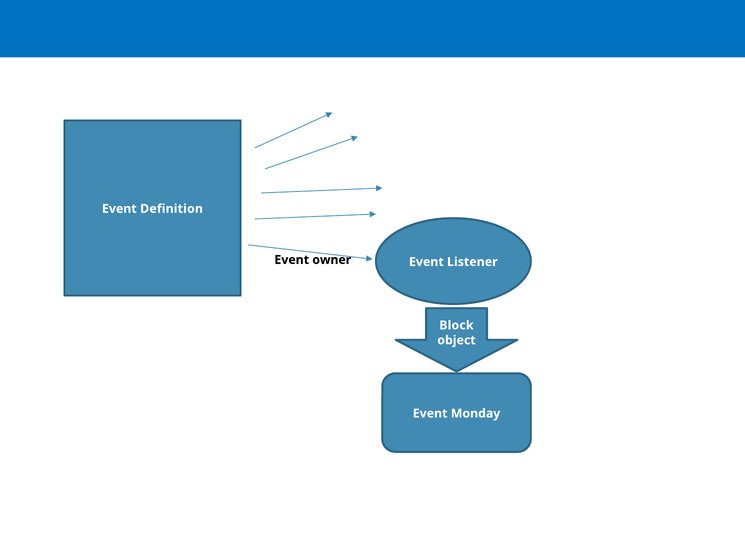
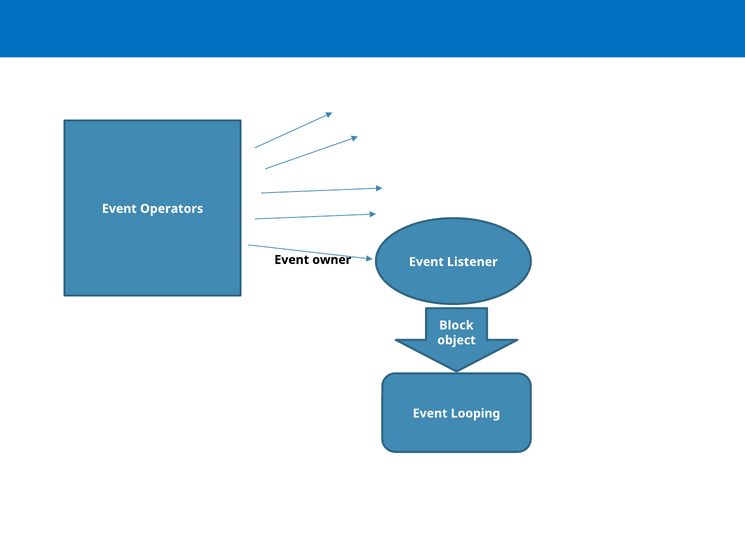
Definition: Definition -> Operators (172, 209)
Monday: Monday -> Looping (476, 413)
